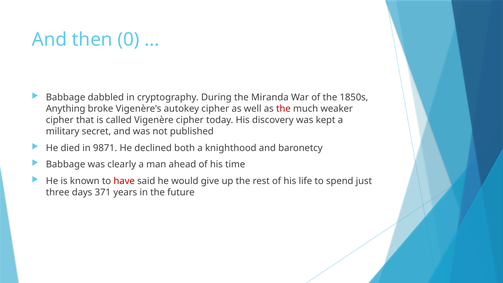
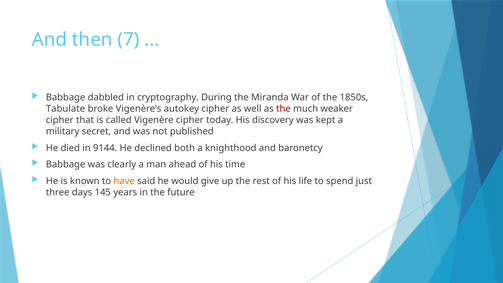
0: 0 -> 7 (129, 40)
Anything: Anything -> Tabulate (66, 109)
9871: 9871 -> 9144 (105, 148)
have colour: red -> orange (124, 181)
371: 371 -> 145 (103, 192)
